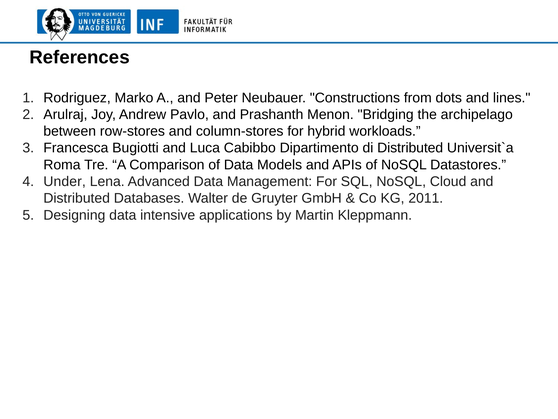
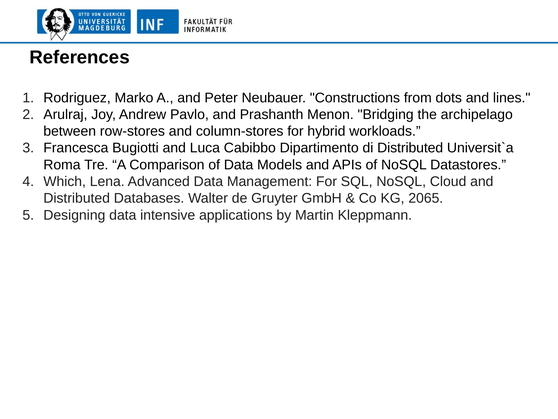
Under: Under -> Which (65, 181)
2011: 2011 -> 2065 (426, 198)
